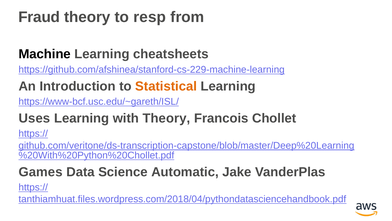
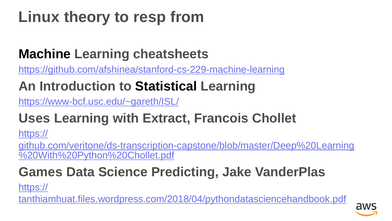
Fraud: Fraud -> Linux (39, 17)
Statistical colour: orange -> black (166, 86)
with Theory: Theory -> Extract (166, 118)
Automatic: Automatic -> Predicting (185, 172)
